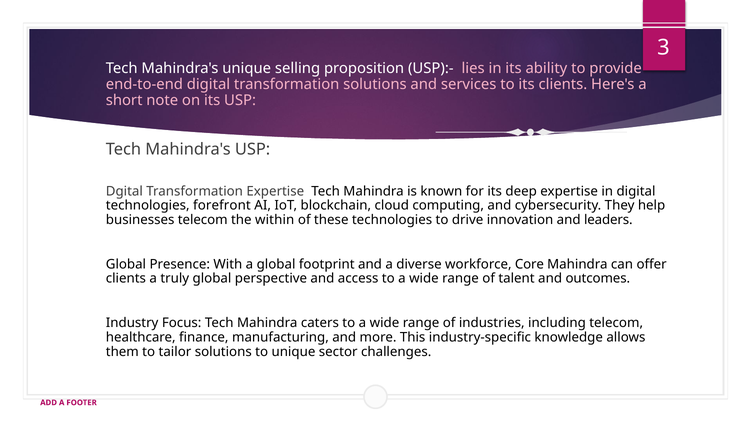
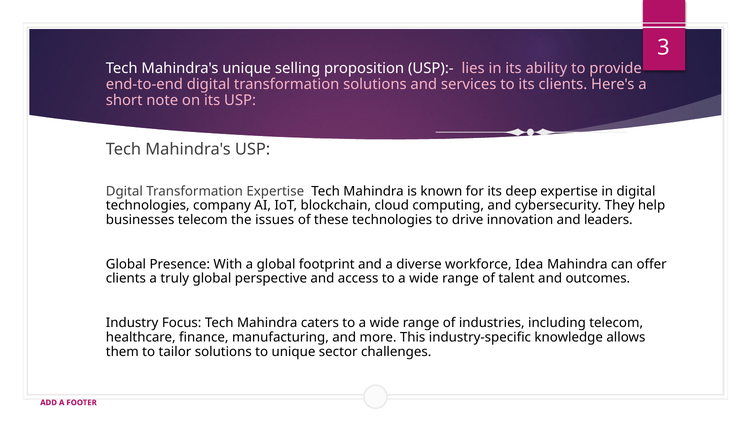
forefront: forefront -> company (222, 206)
within: within -> issues (275, 220)
Core: Core -> Idea (529, 265)
